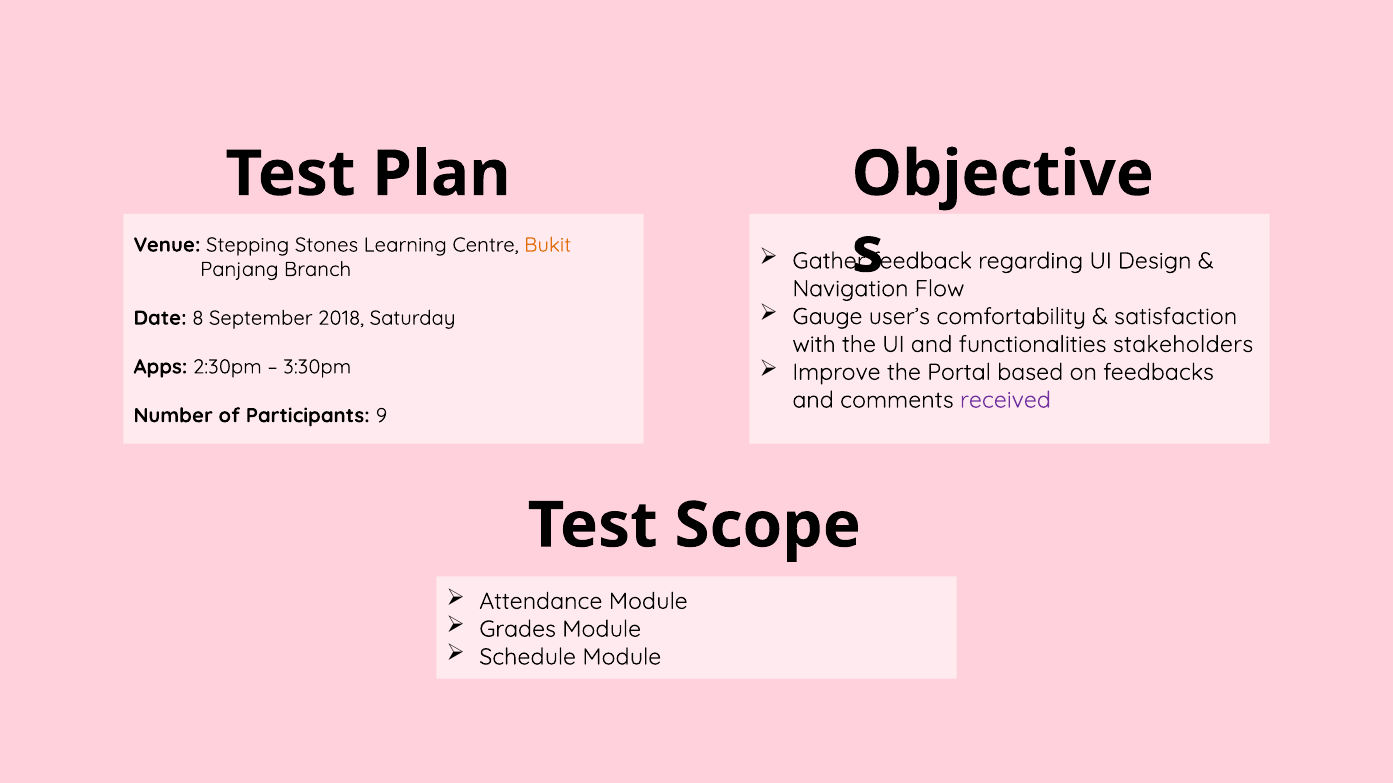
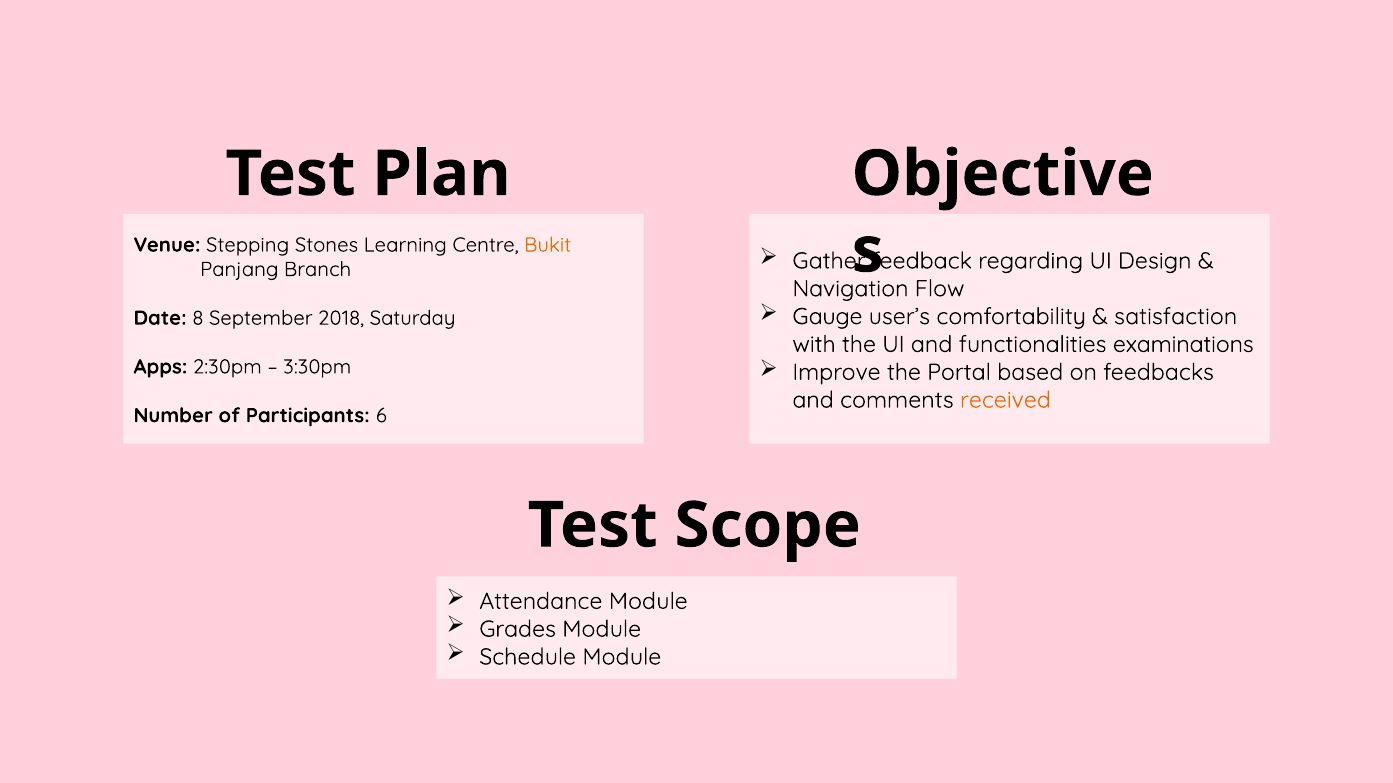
stakeholders: stakeholders -> examinations (1183, 345)
received colour: purple -> orange (1005, 400)
9: 9 -> 6 (381, 416)
